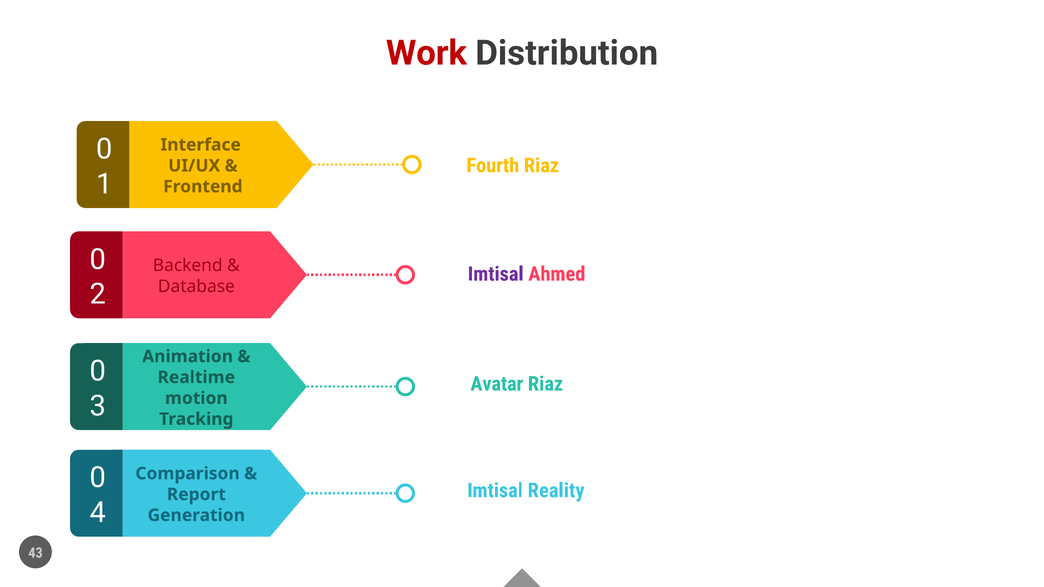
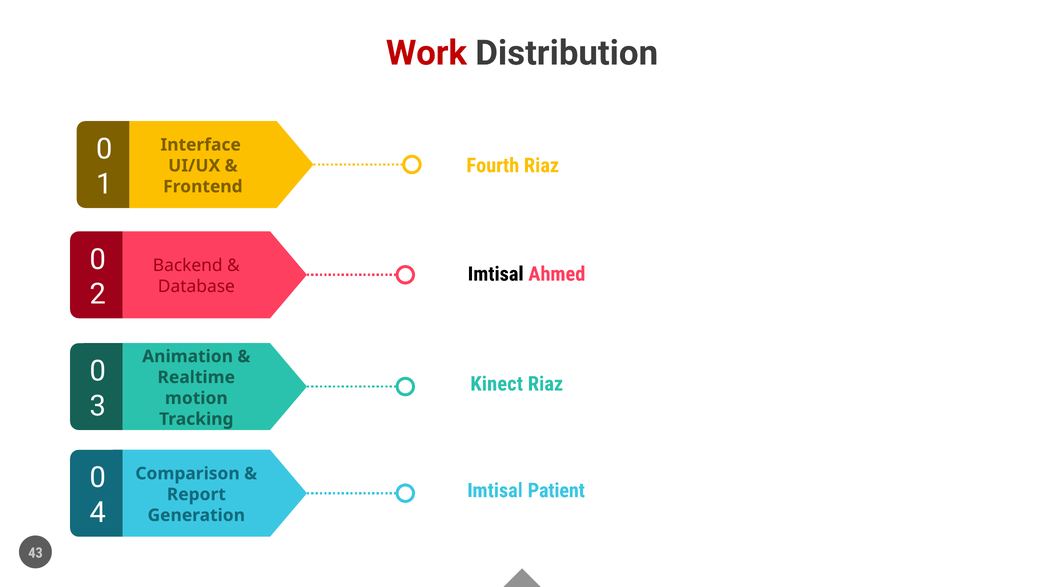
Imtisal colour: purple -> black (496, 274)
Avatar: Avatar -> Kinect (497, 384)
Reality: Reality -> Patient (556, 491)
